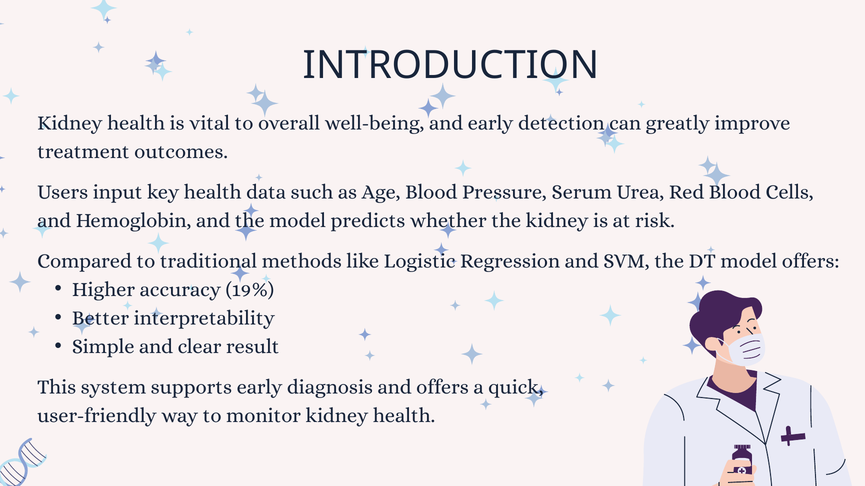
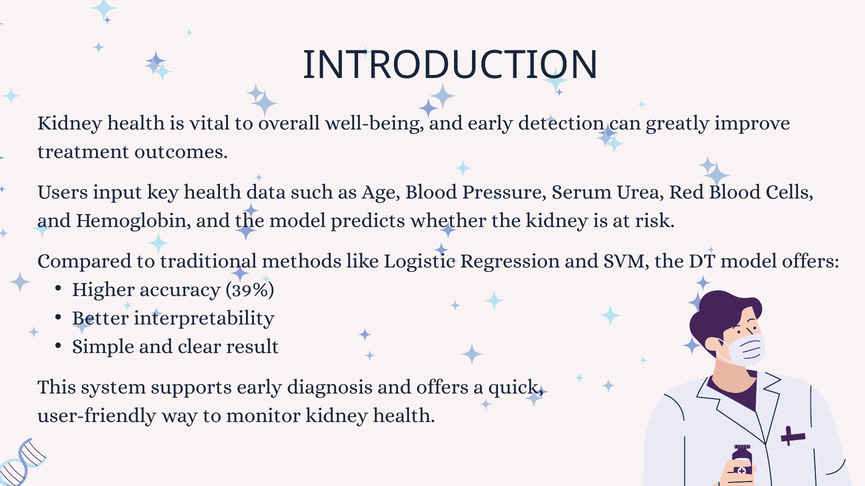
19%: 19% -> 39% (250, 290)
